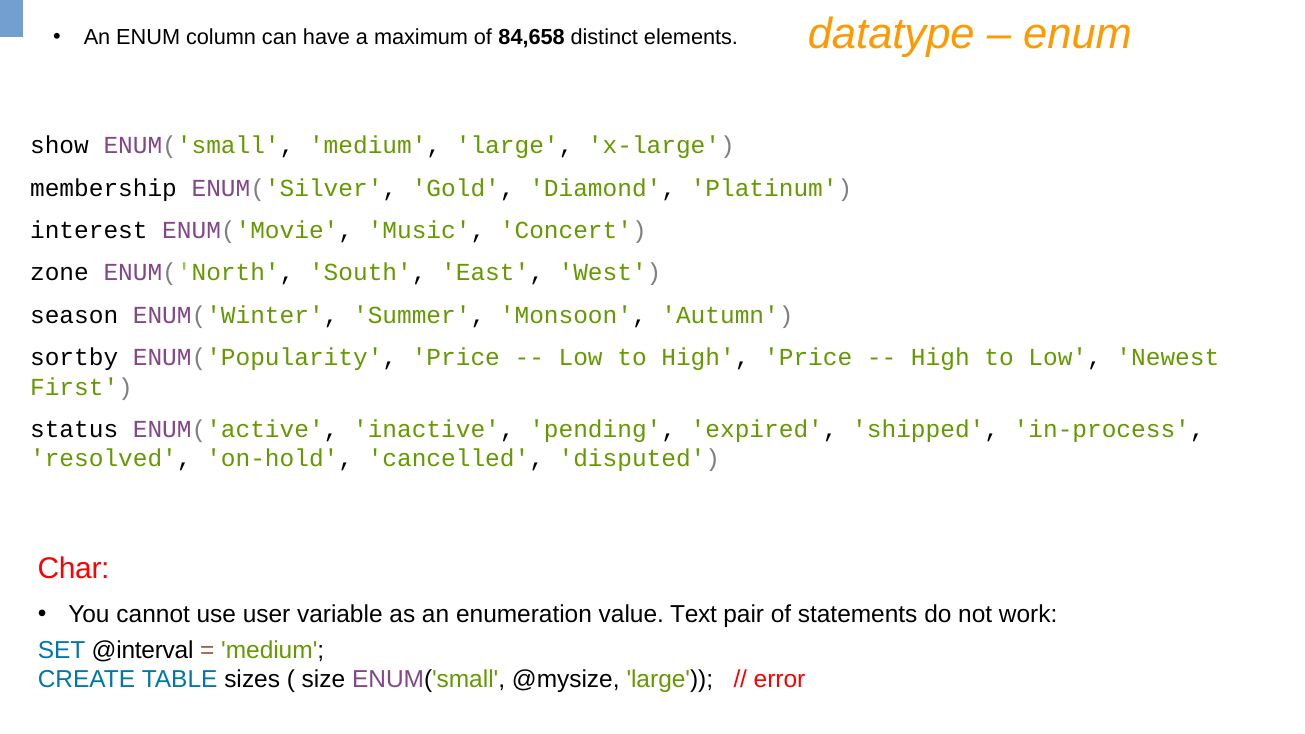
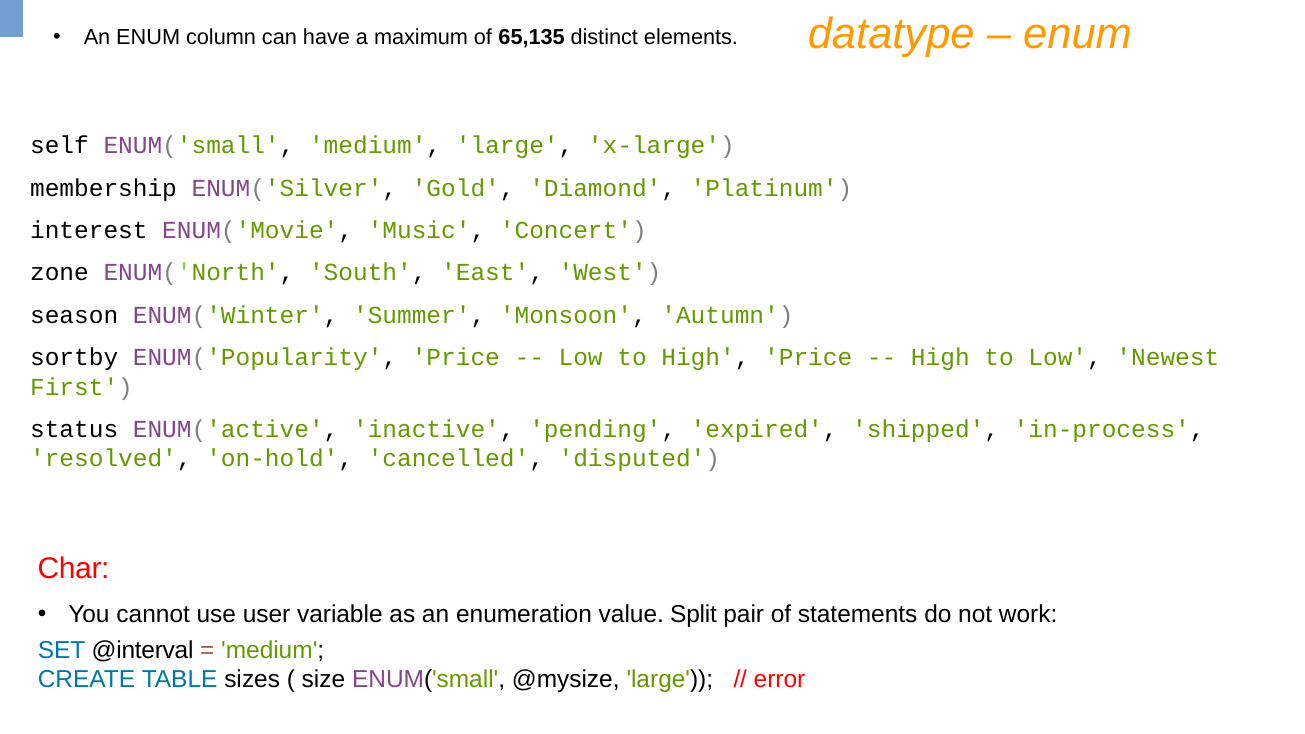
84,658: 84,658 -> 65,135 (532, 37)
show: show -> self (59, 146)
Text: Text -> Split (694, 614)
